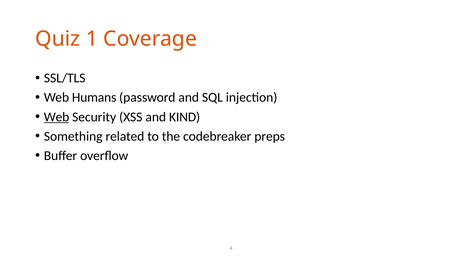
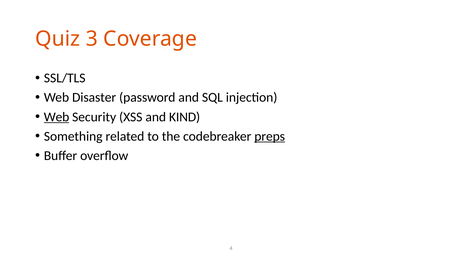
1: 1 -> 3 (92, 39)
Humans: Humans -> Disaster (94, 97)
preps underline: none -> present (270, 136)
